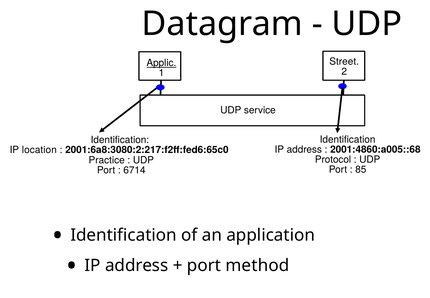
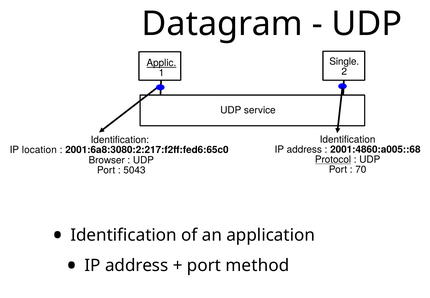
Street: Street -> Single (344, 61)
Protocol underline: none -> present (333, 159)
Practice: Practice -> Browser (107, 160)
85: 85 -> 70 (361, 169)
6714: 6714 -> 5043 (134, 170)
